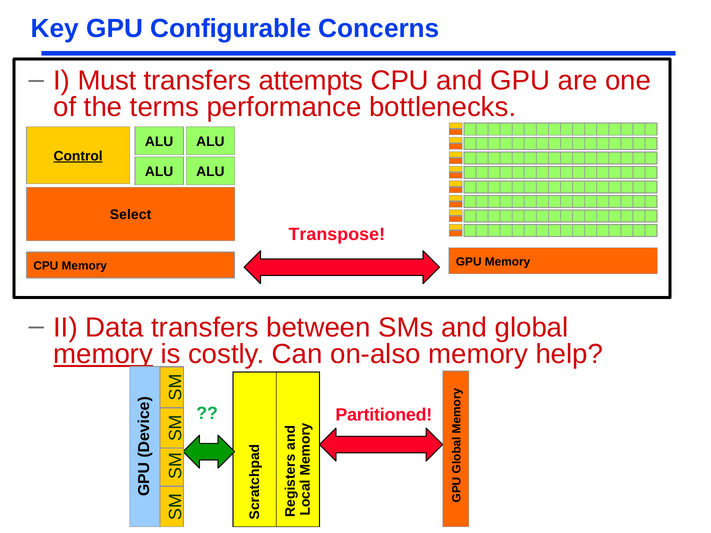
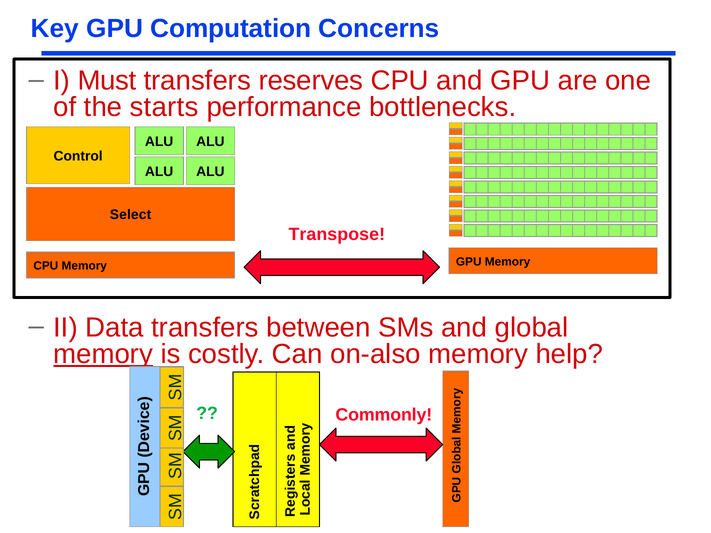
Configurable: Configurable -> Computation (231, 29)
attempts: attempts -> reserves (311, 81)
terms: terms -> starts (164, 107)
Control underline: present -> none (78, 156)
Partitioned: Partitioned -> Commonly (384, 415)
